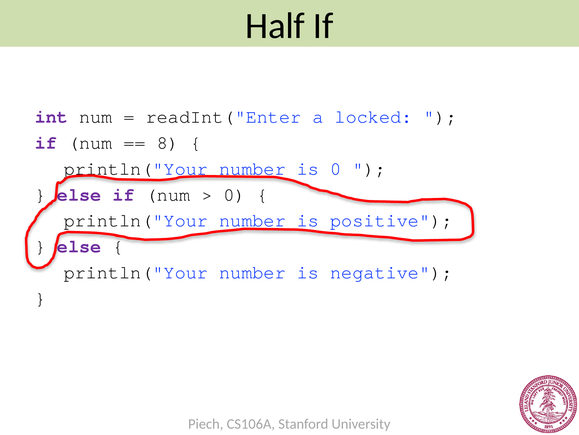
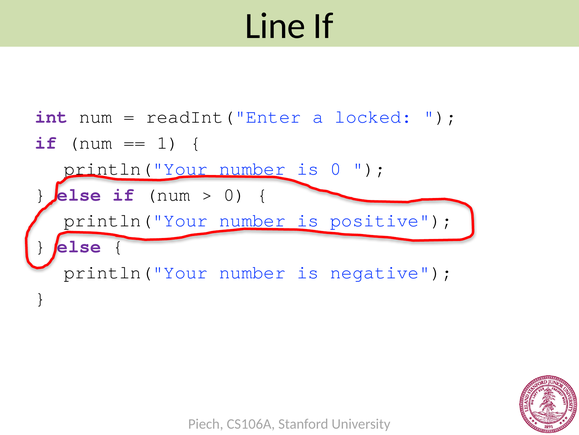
Half: Half -> Line (275, 26)
8: 8 -> 1 (168, 142)
